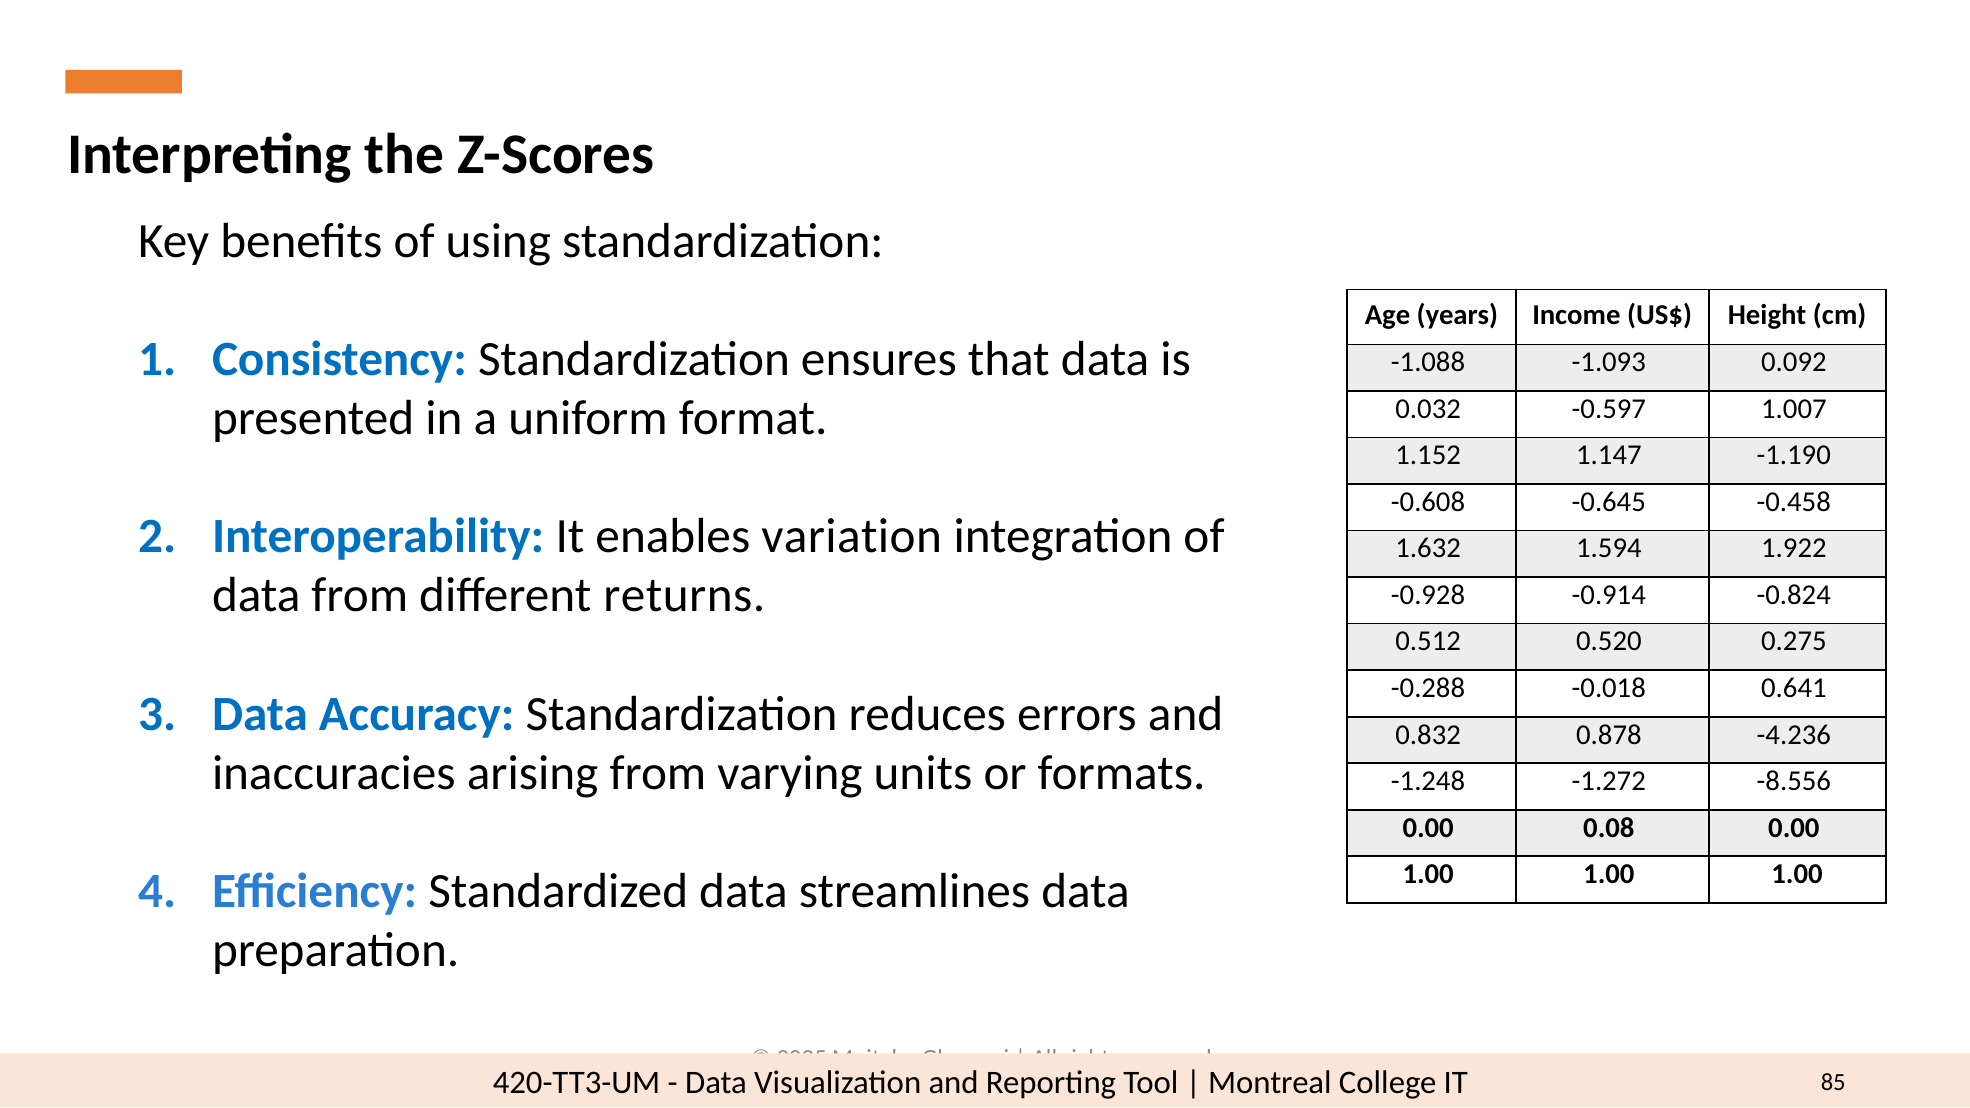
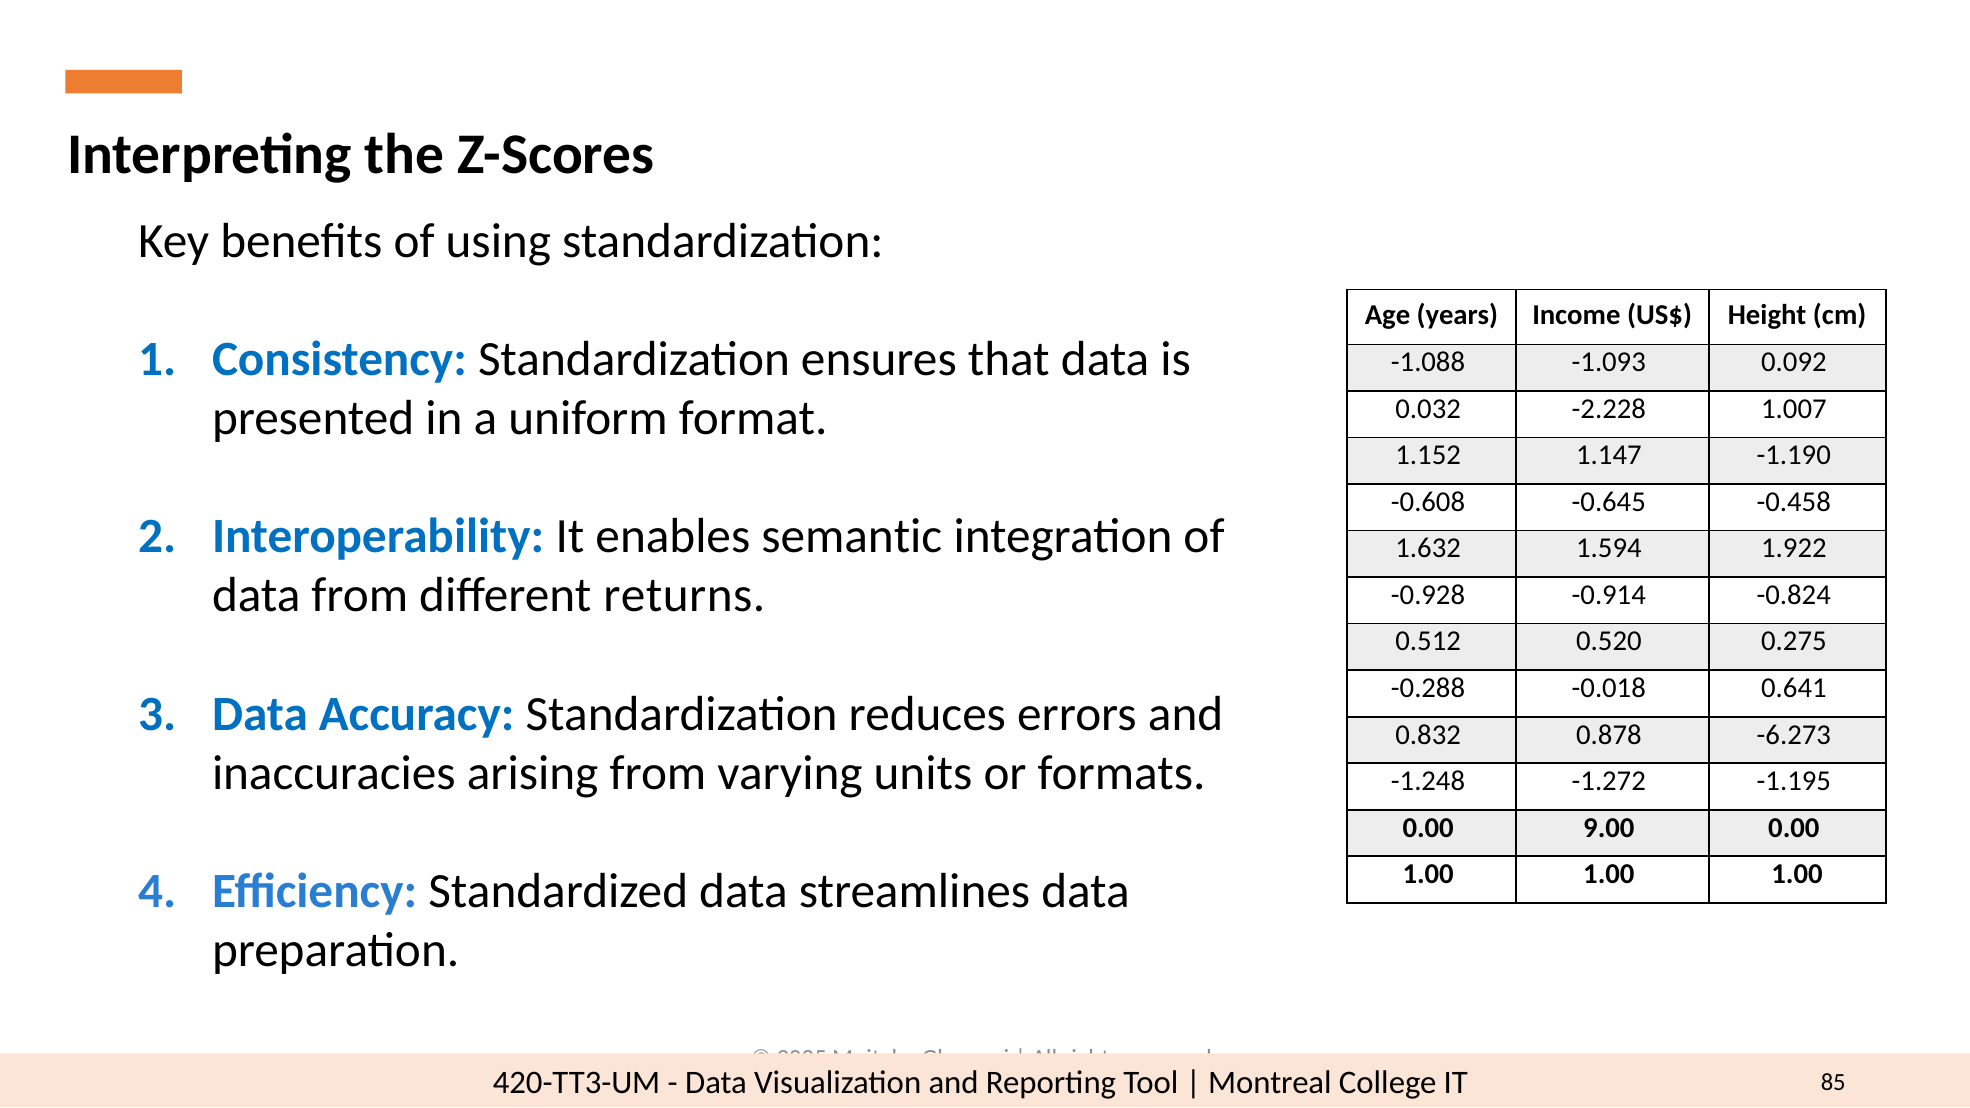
-0.597: -0.597 -> -2.228 (1609, 409)
variation: variation -> semantic (852, 537)
-4.236: -4.236 -> -6.273 (1794, 735)
-8.556: -8.556 -> -1.195 (1794, 781)
0.08: 0.08 -> 9.00 (1609, 828)
